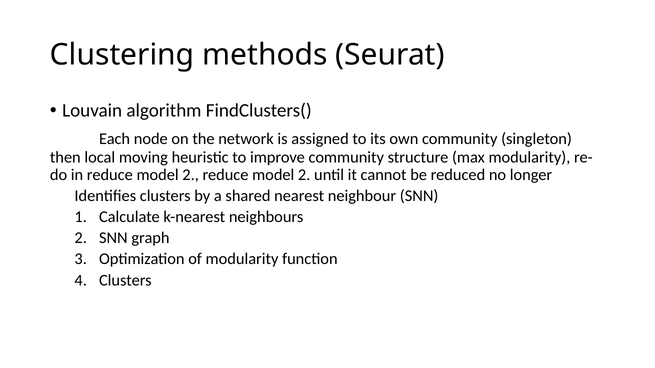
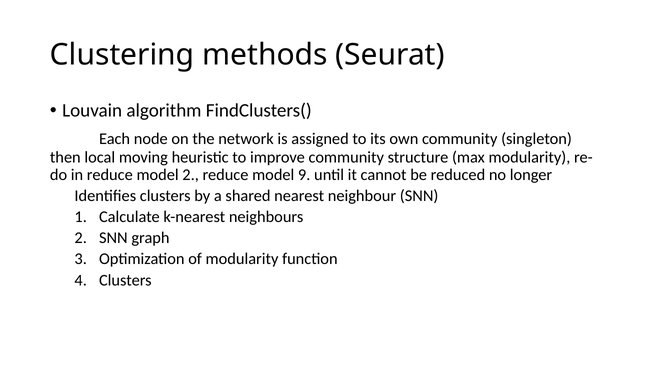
2 reduce model 2: 2 -> 9 (304, 175)
